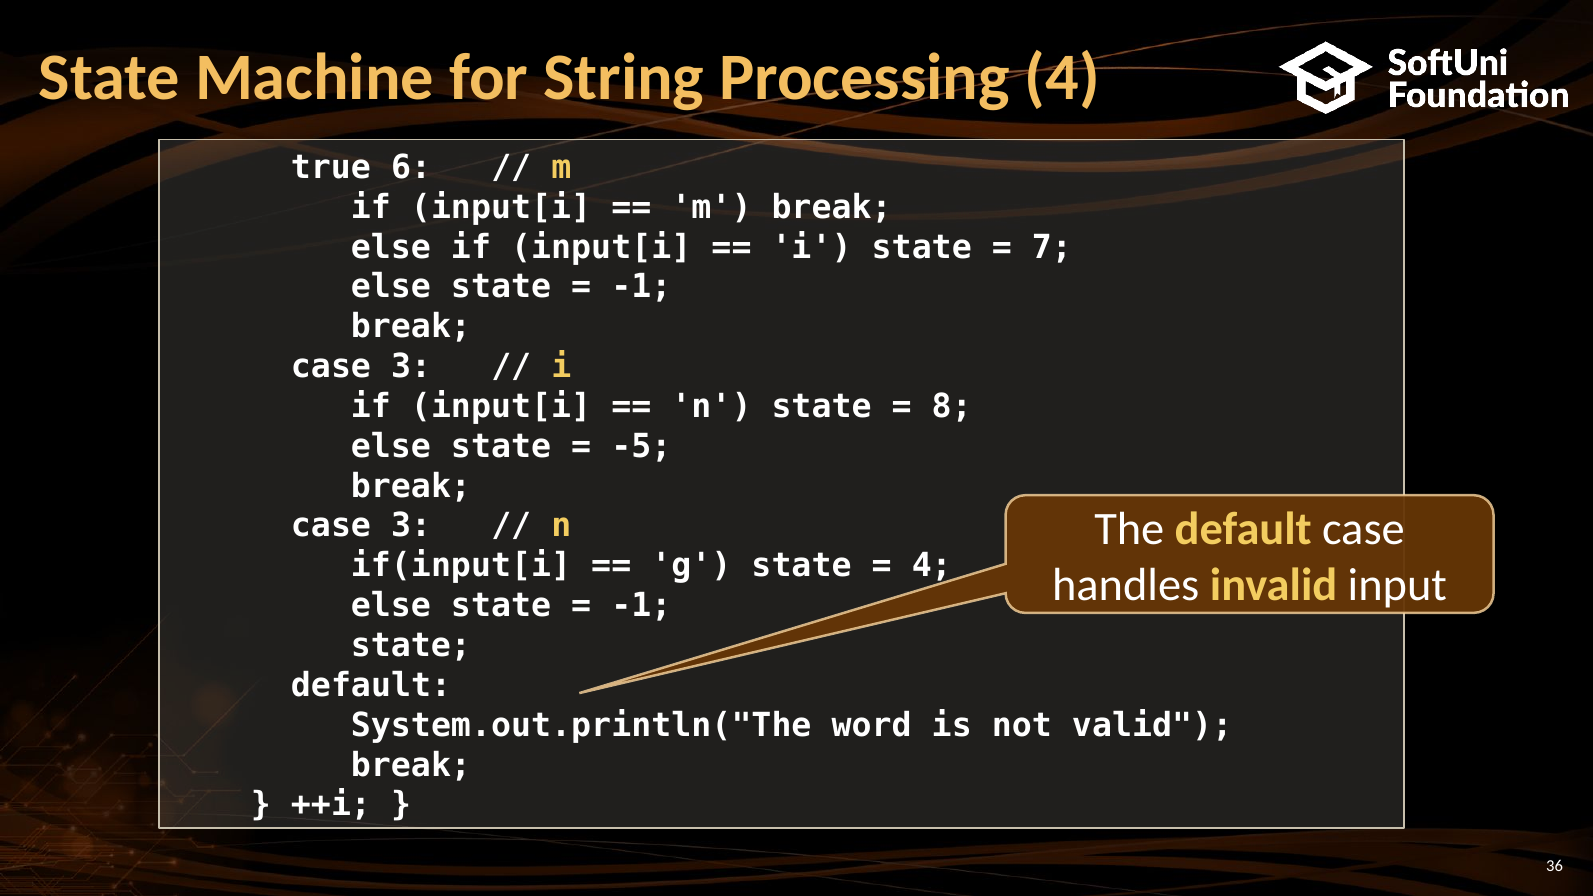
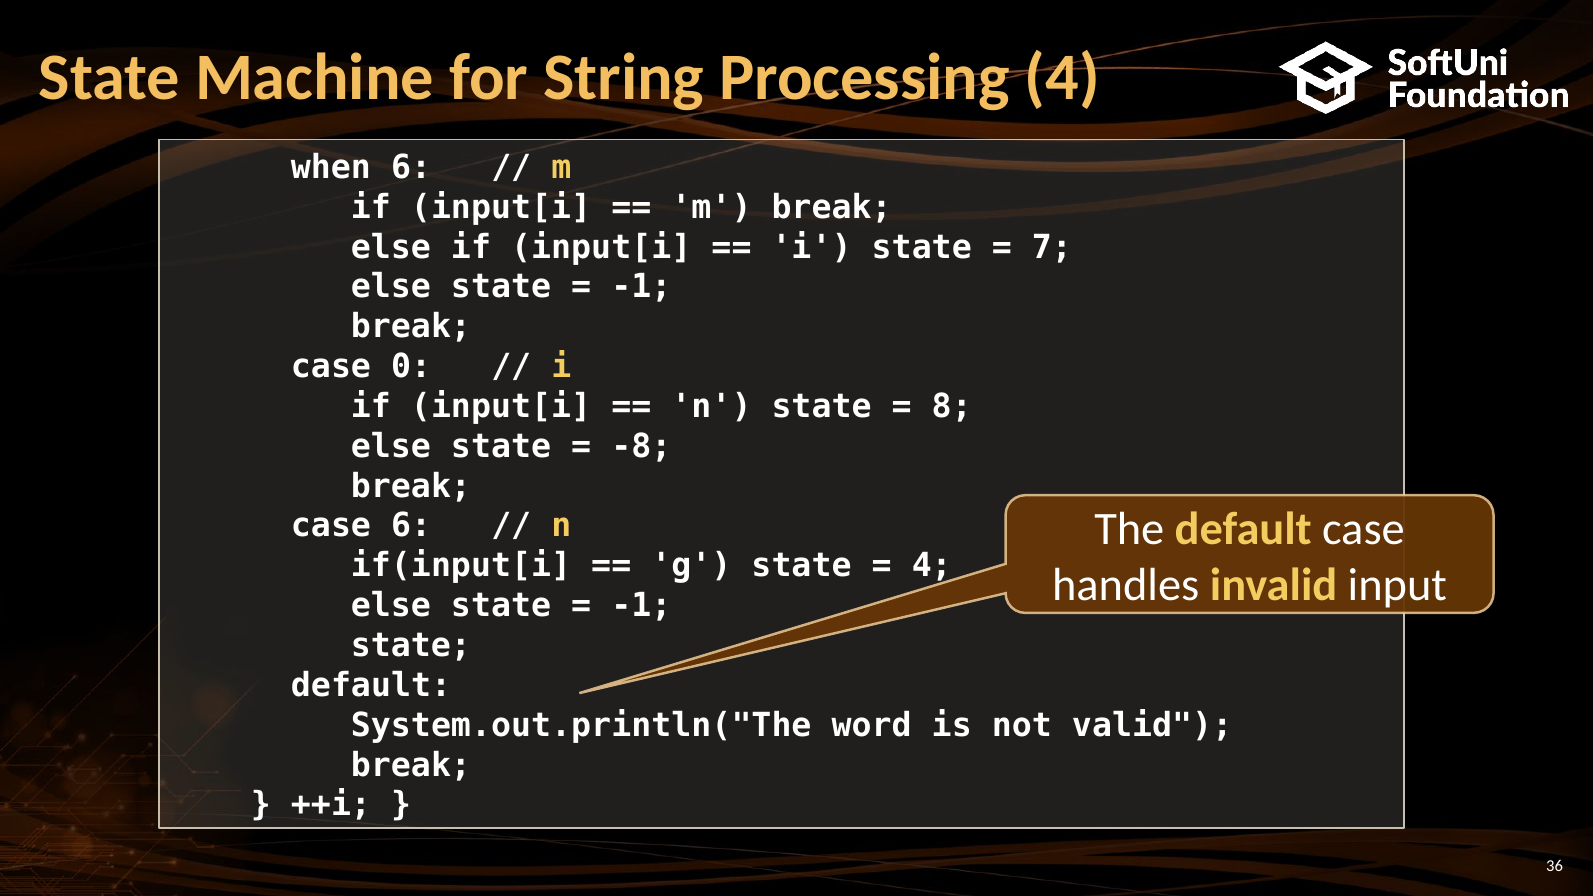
true: true -> when (331, 168)
3: 3 -> 0 (411, 367)
-5: -5 -> -8 (641, 447)
3: 3 -> 6 (411, 526)
